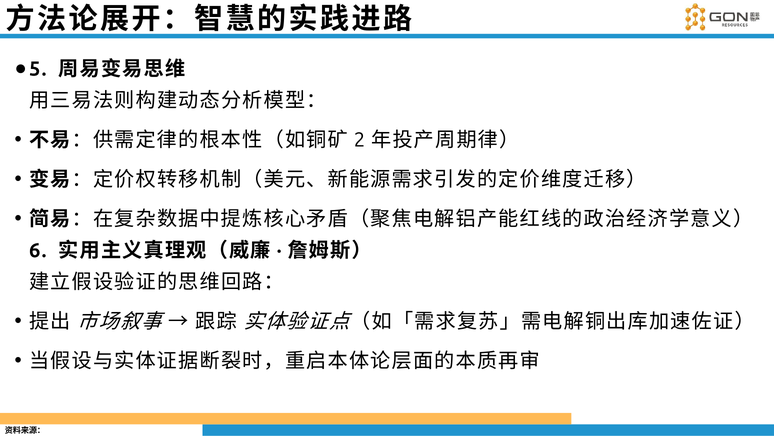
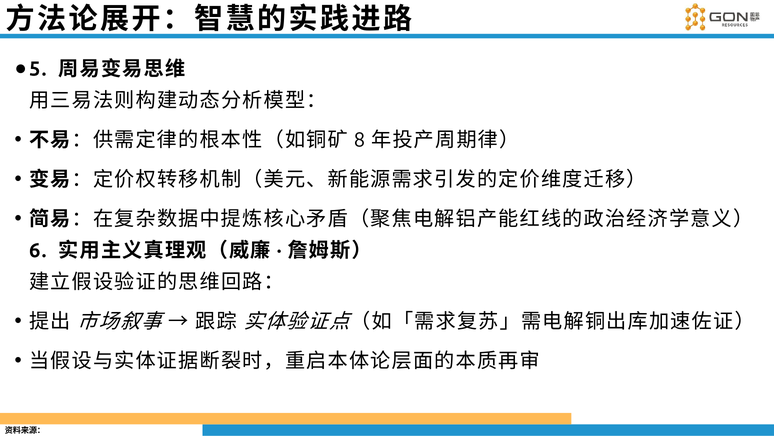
2: 2 -> 8 (360, 140)
